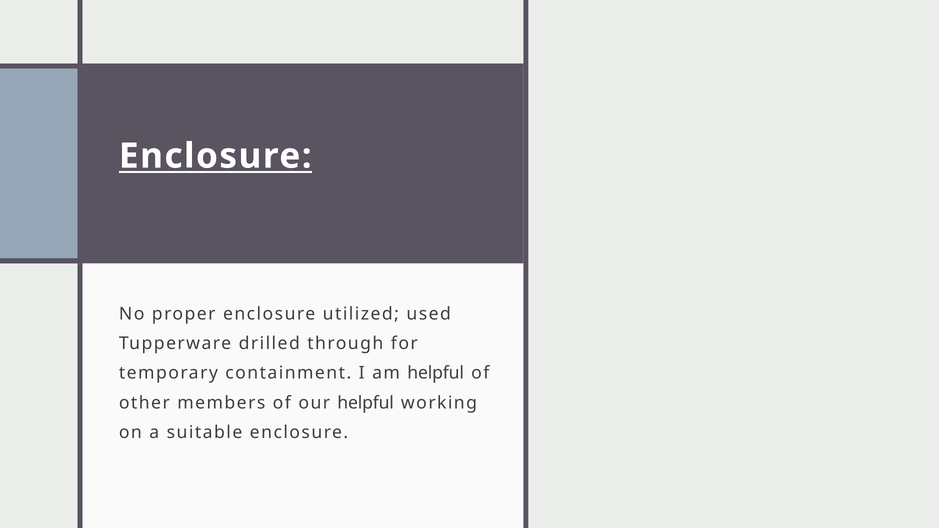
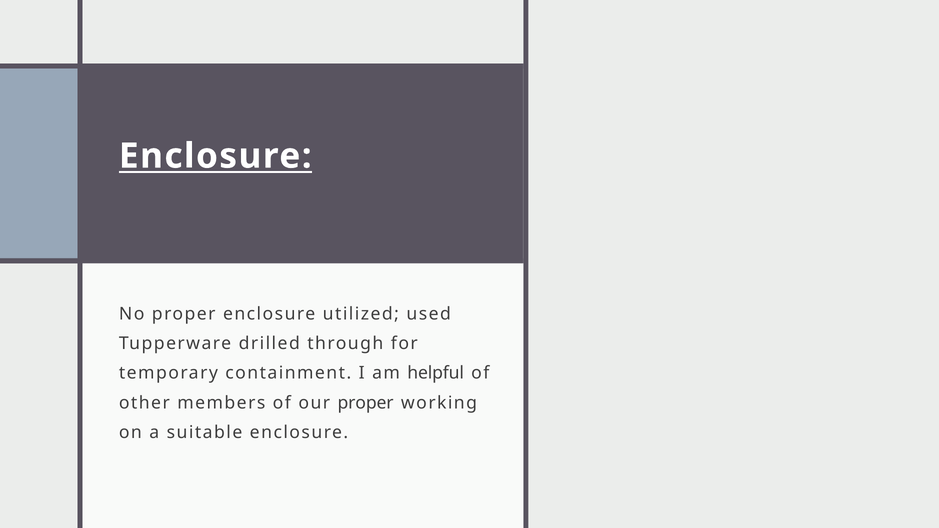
our helpful: helpful -> proper (366, 403)
